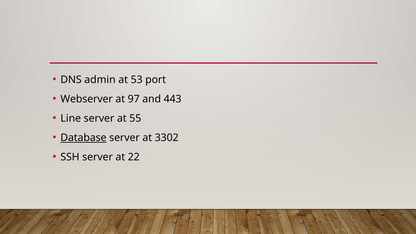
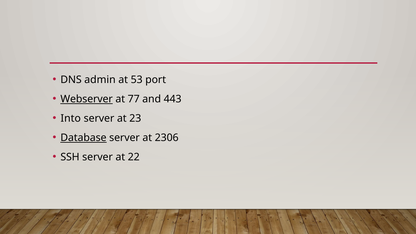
Webserver underline: none -> present (87, 99)
97: 97 -> 77 (134, 99)
Line: Line -> Into (71, 118)
55: 55 -> 23 (135, 118)
3302: 3302 -> 2306 (167, 138)
